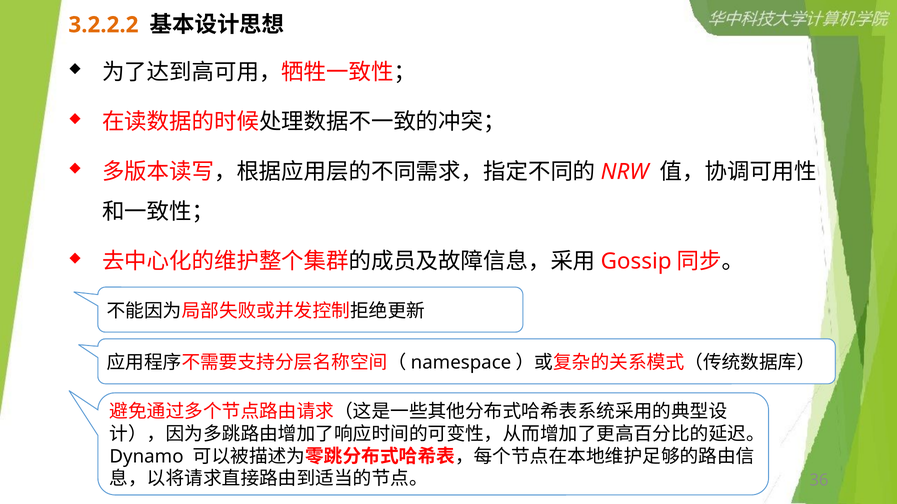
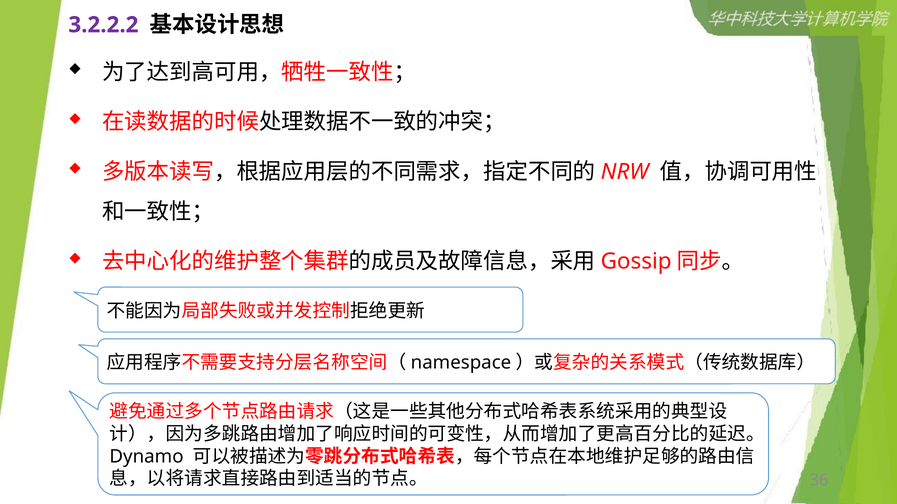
3.2.2.2 colour: orange -> purple (103, 25)
